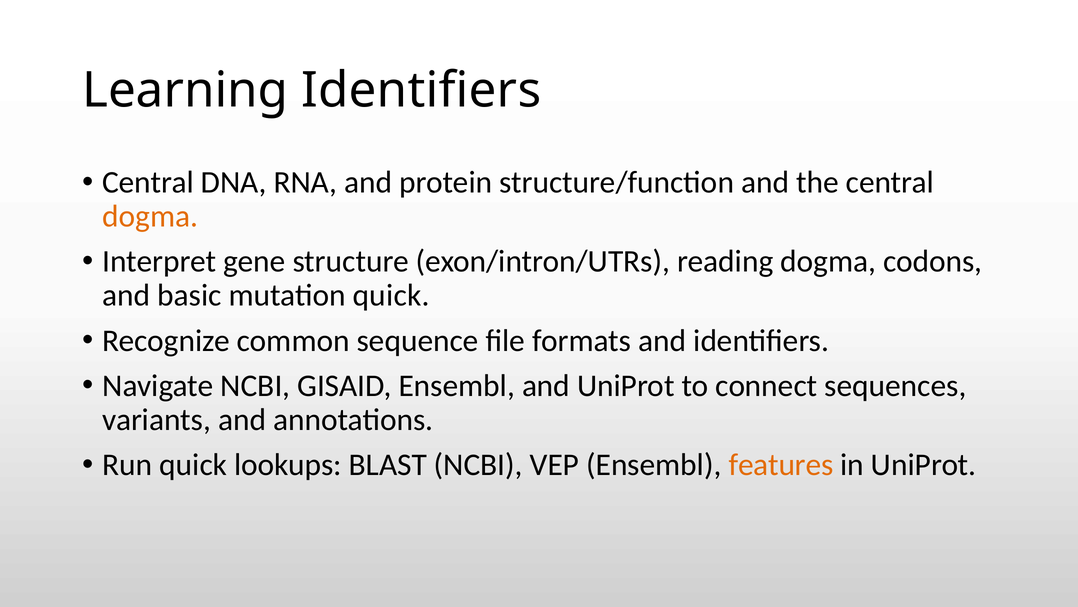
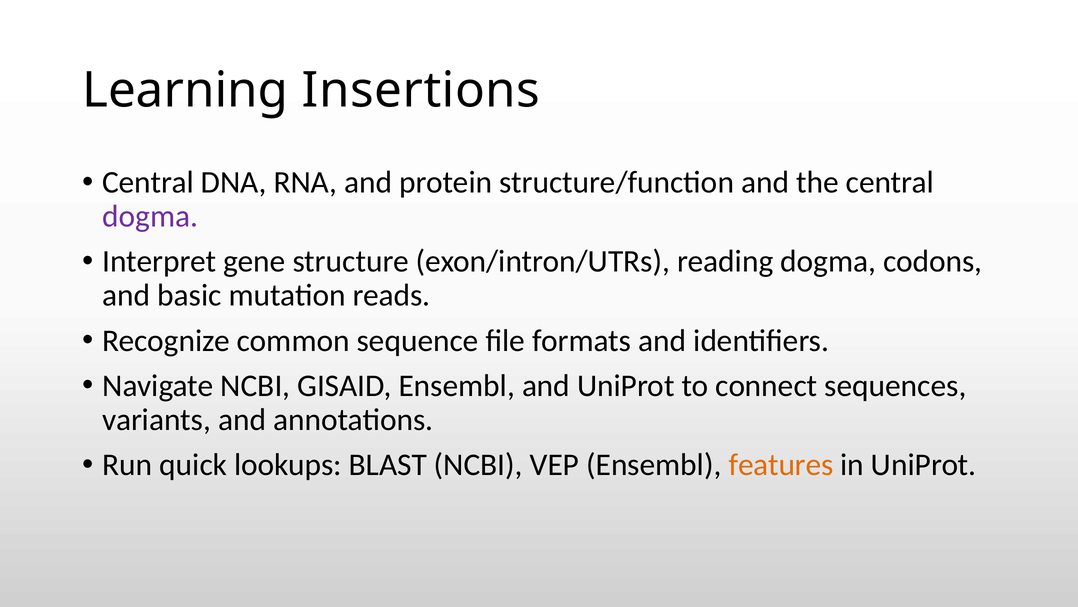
Learning Identifiers: Identifiers -> Insertions (421, 91)
dogma colour: orange -> purple (150, 216)
mutation quick: quick -> reads (391, 295)
